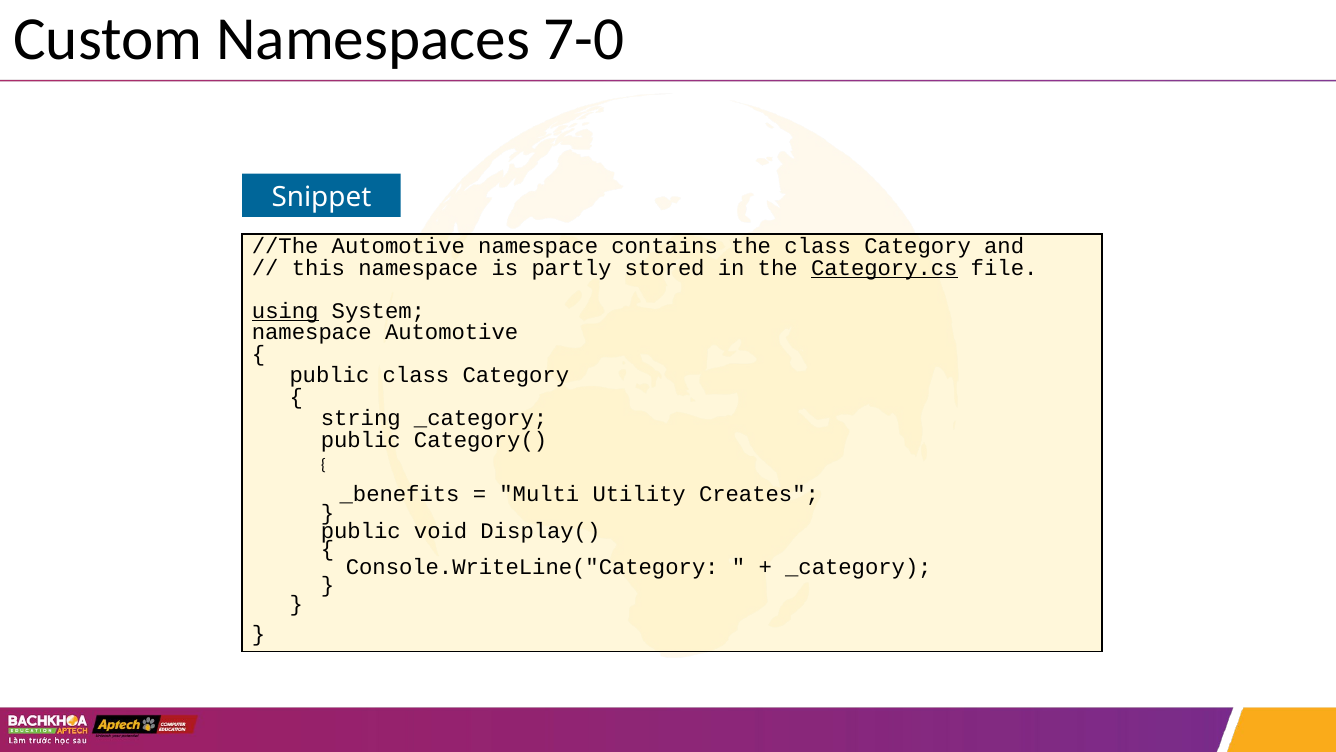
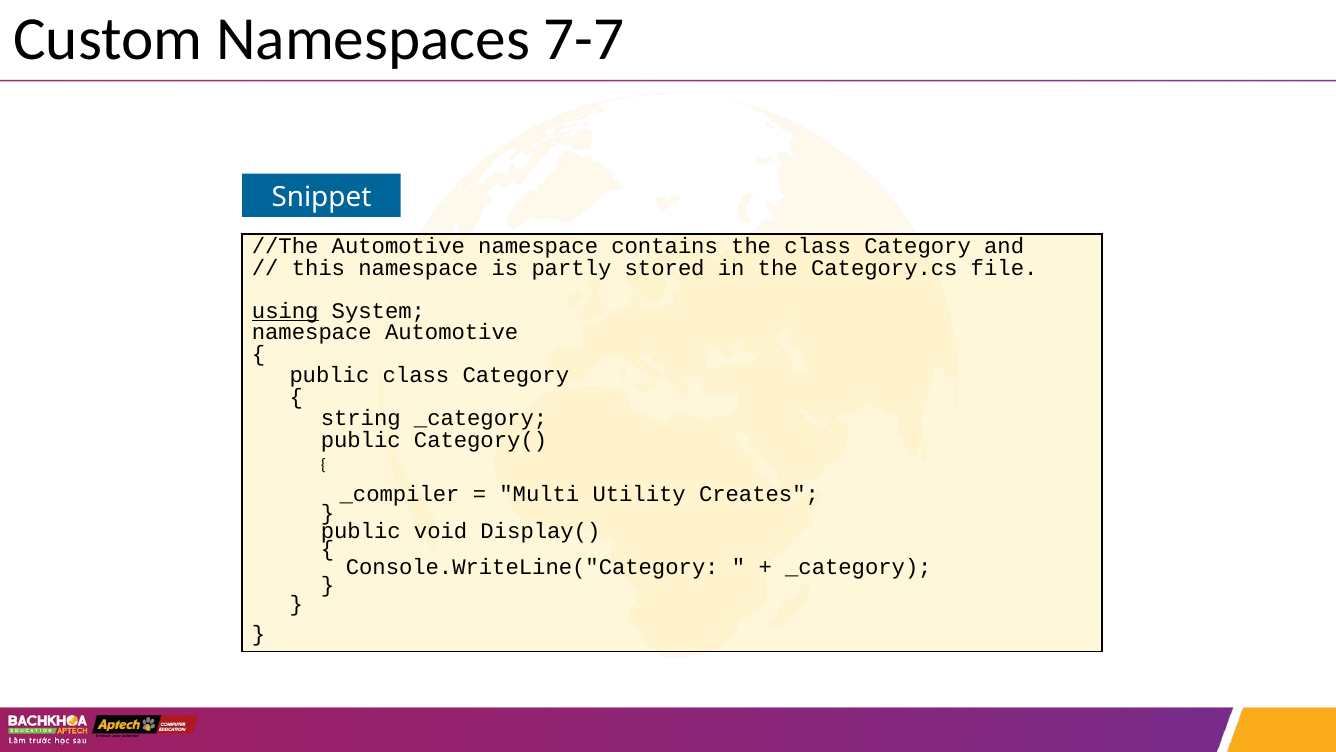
7-0: 7-0 -> 7-7 (584, 39)
Category.cs underline: present -> none (884, 268)
_benefits: _benefits -> _compiler (400, 494)
